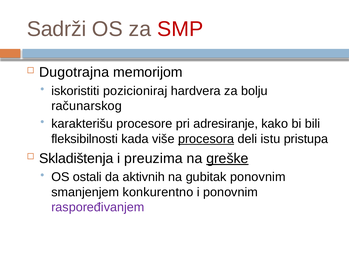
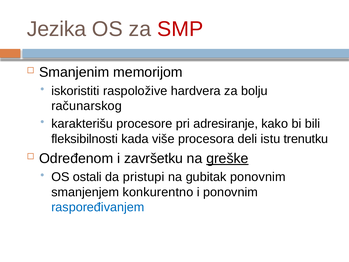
Sadrži: Sadrži -> Jezika (57, 29)
Dugotrajna: Dugotrajna -> Smanjenim (74, 72)
pozicioniraj: pozicioniraj -> raspoložive (135, 91)
procesora underline: present -> none (206, 139)
pristupa: pristupa -> trenutku (306, 139)
Skladištenja: Skladištenja -> Određenom (76, 158)
preuzima: preuzima -> završetku (154, 158)
aktivnih: aktivnih -> pristupi (144, 177)
raspoređivanjem colour: purple -> blue (98, 207)
